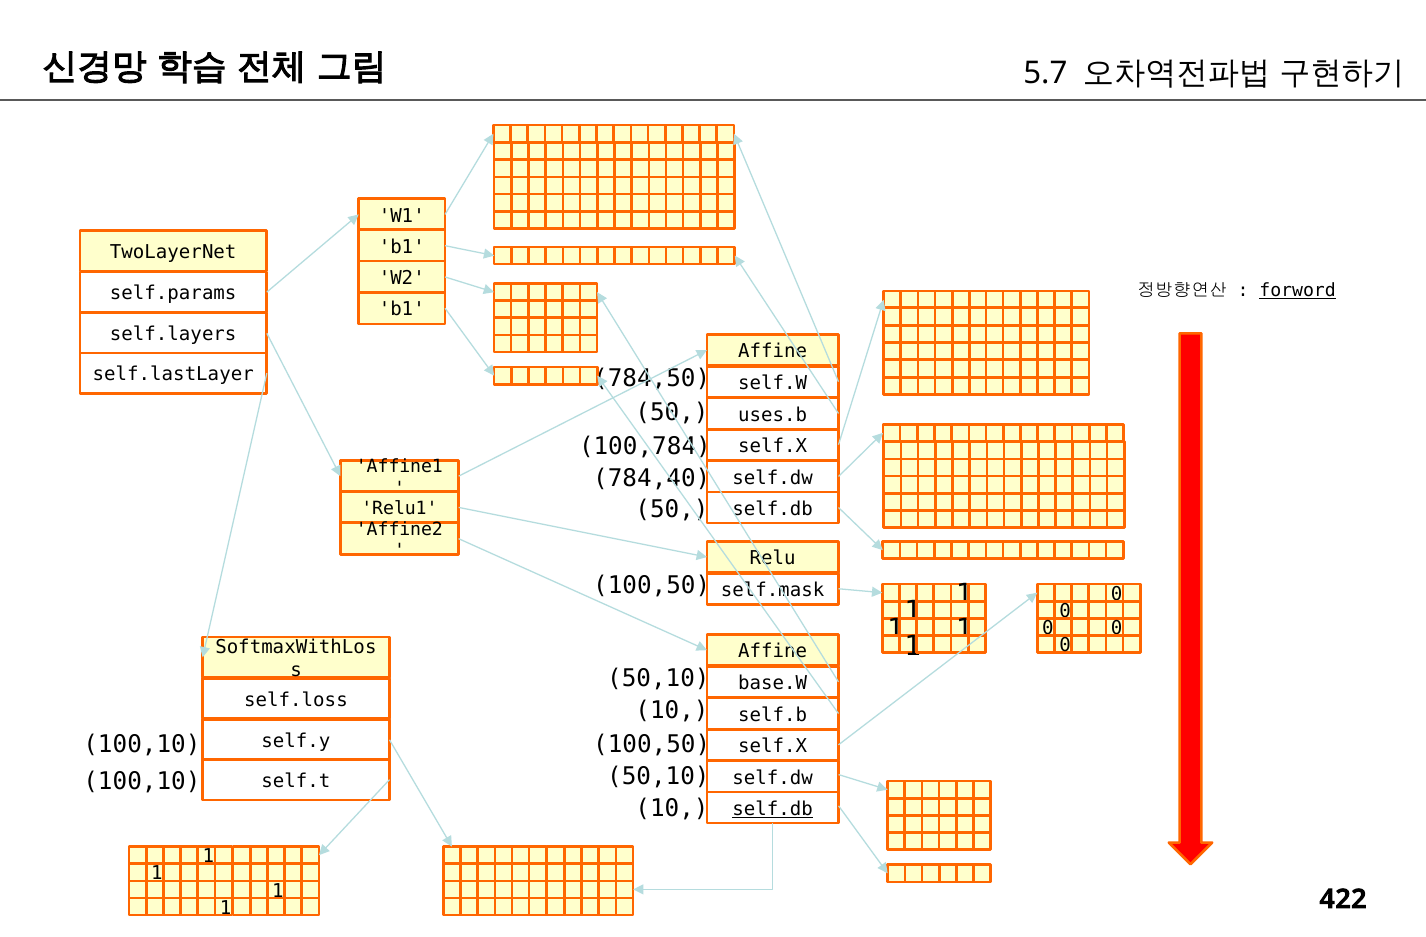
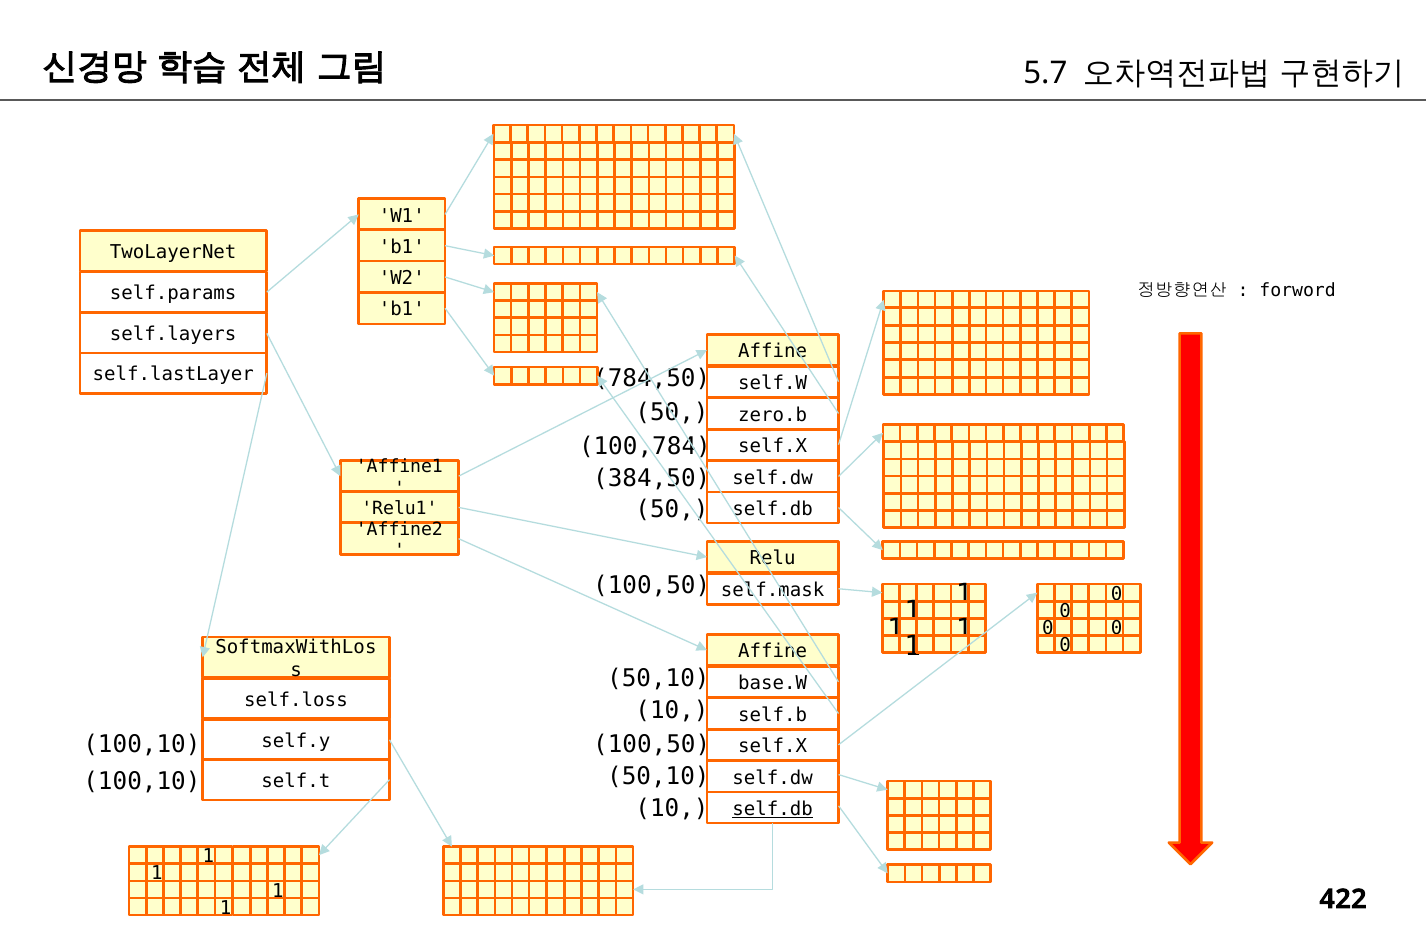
forword underline: present -> none (1298, 291)
uses.b: uses.b -> zero.b (773, 415)
784,40: 784,40 -> 384,50 (652, 479)
